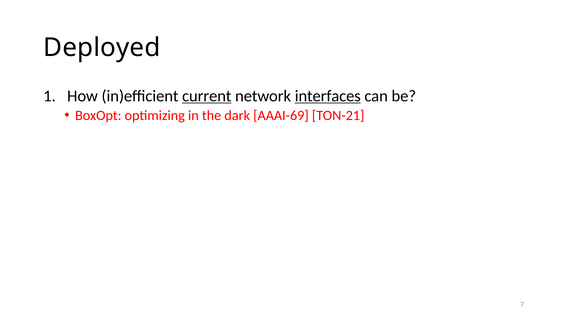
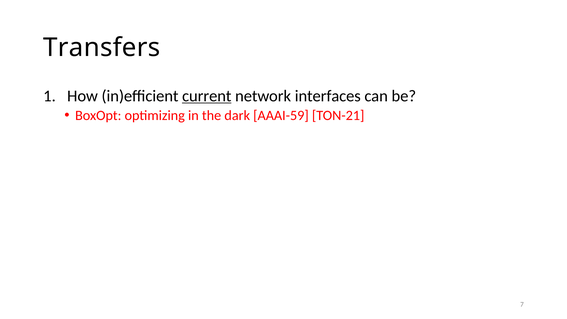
Deployed: Deployed -> Transfers (102, 48)
interfaces underline: present -> none (328, 96)
AAAI-69: AAAI-69 -> AAAI-59 (281, 115)
